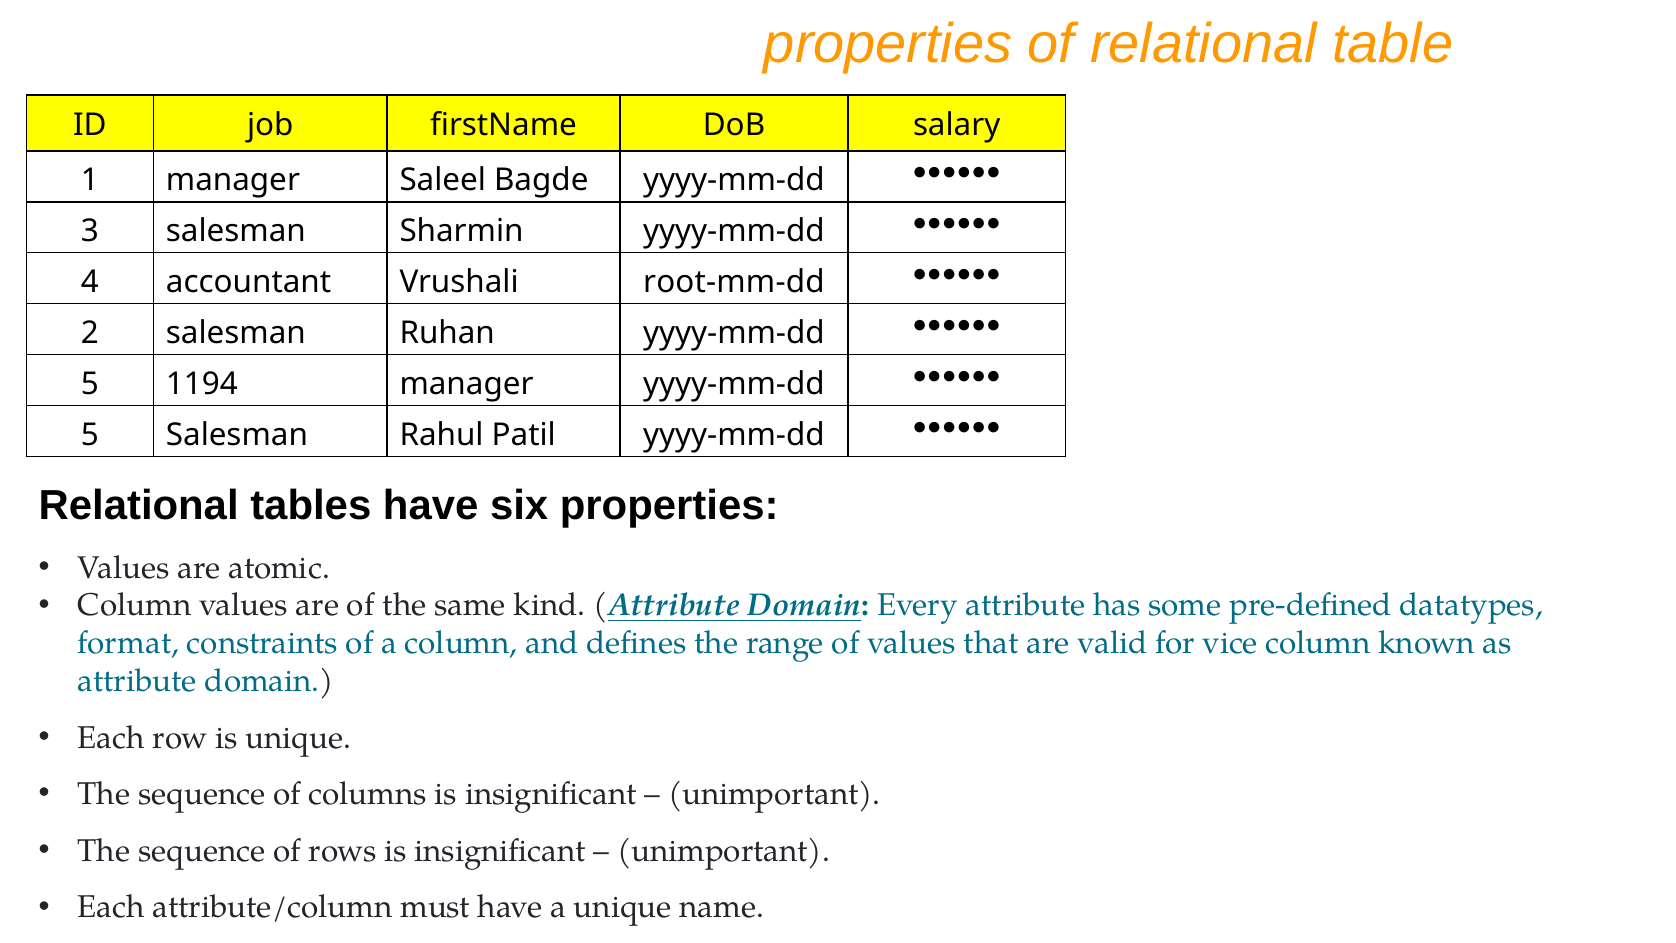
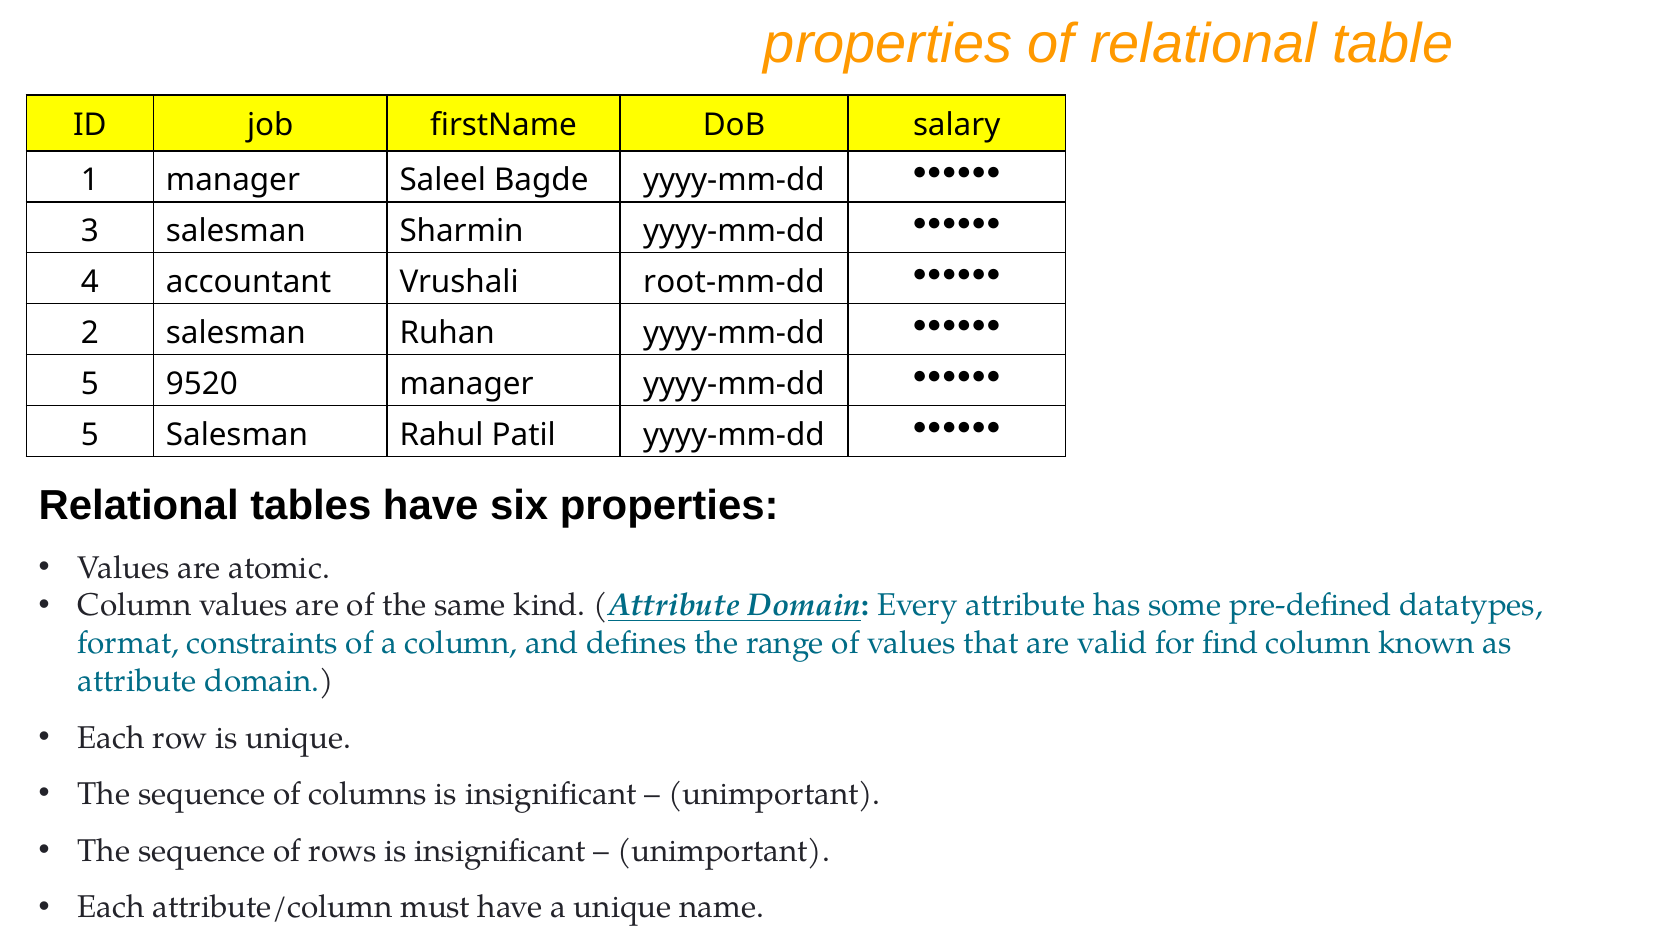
1194: 1194 -> 9520 (202, 384)
vice: vice -> find (1230, 643)
